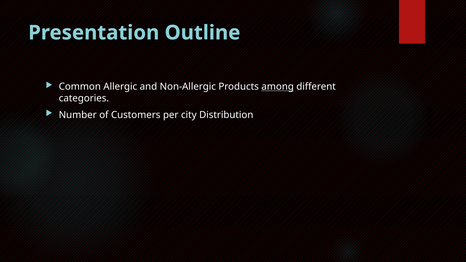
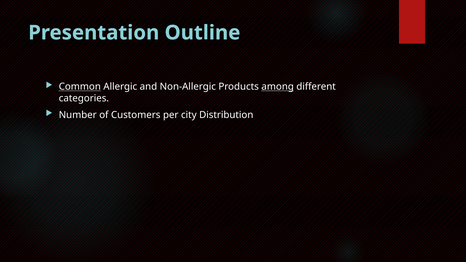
Common underline: none -> present (80, 87)
